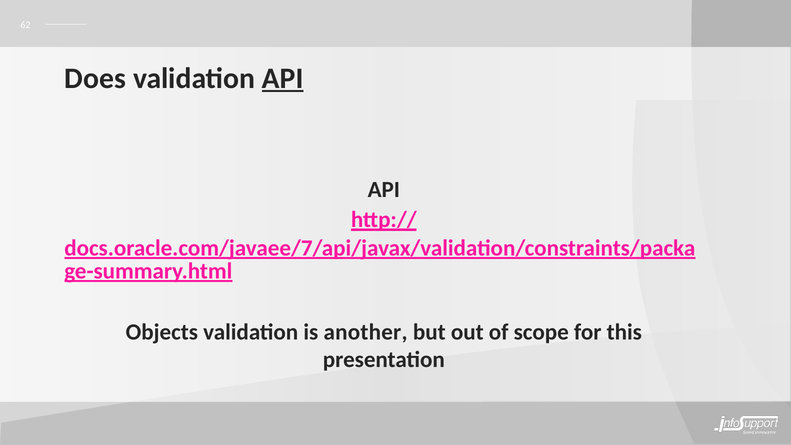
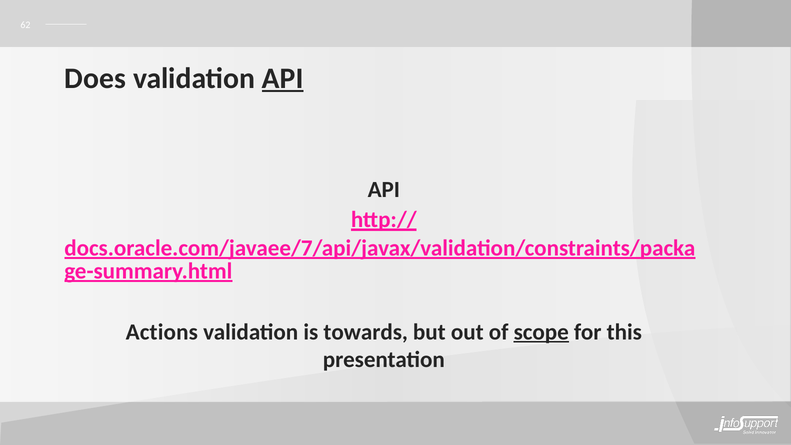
Objects: Objects -> Actions (162, 332)
another: another -> towards (366, 332)
scope underline: none -> present (541, 332)
